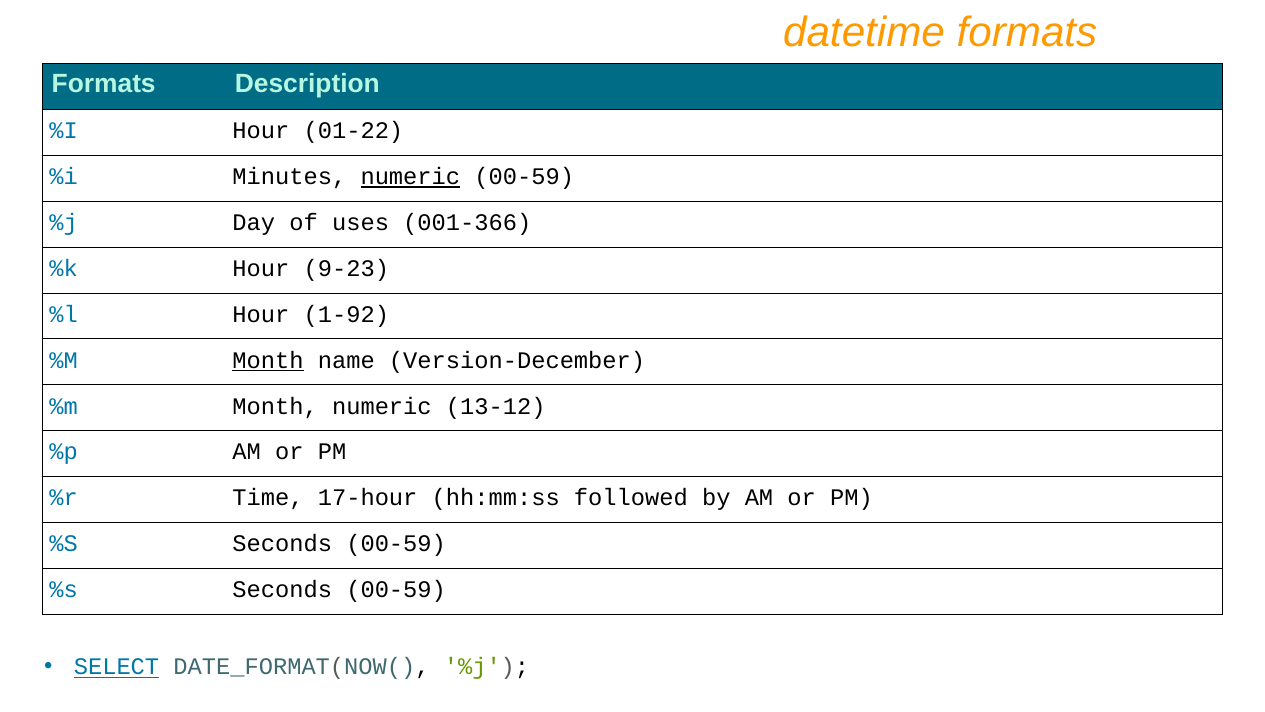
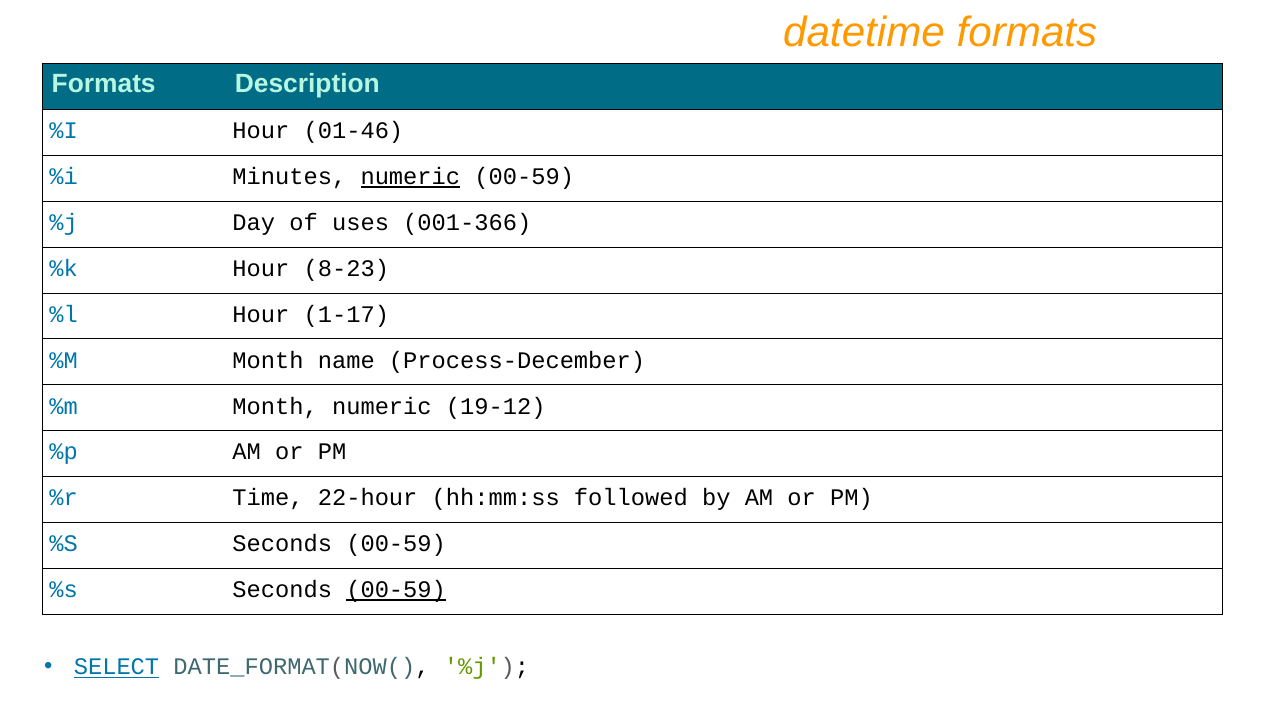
01-22: 01-22 -> 01-46 (353, 131)
9-23: 9-23 -> 8-23 (346, 268)
1-92: 1-92 -> 1-17 (346, 314)
Month underline: present -> none (268, 360)
Version-December: Version-December -> Process-December (517, 360)
13-12: 13-12 -> 19-12 (496, 406)
17-hour: 17-hour -> 22-hour (368, 498)
00-59 underline: none -> present (396, 589)
